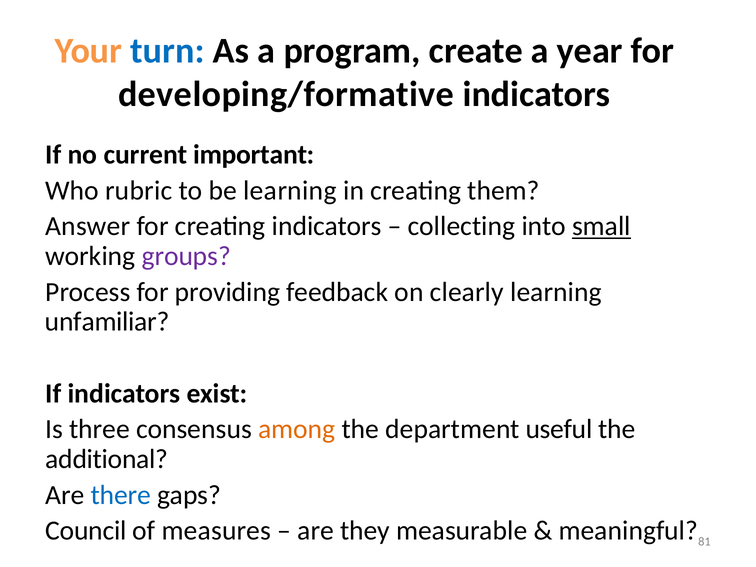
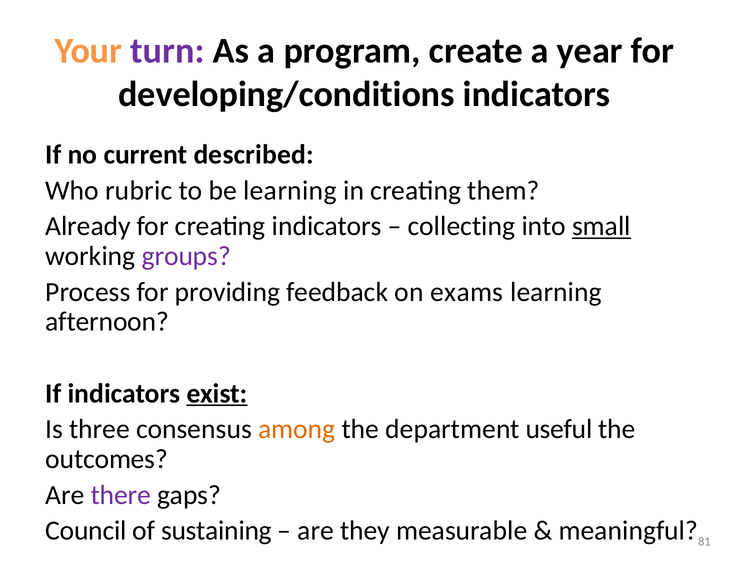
turn colour: blue -> purple (168, 51)
developing/formative: developing/formative -> developing/conditions (286, 94)
important: important -> described (254, 155)
Answer: Answer -> Already (88, 226)
clearly: clearly -> exams (467, 292)
unfamiliar: unfamiliar -> afternoon (107, 322)
exist underline: none -> present (217, 393)
additional: additional -> outcomes (107, 459)
there colour: blue -> purple (121, 495)
measures: measures -> sustaining (217, 531)
